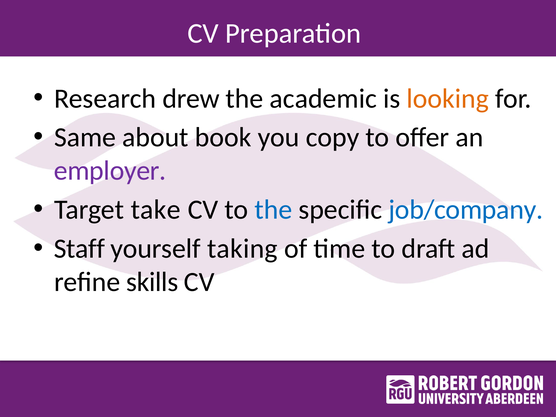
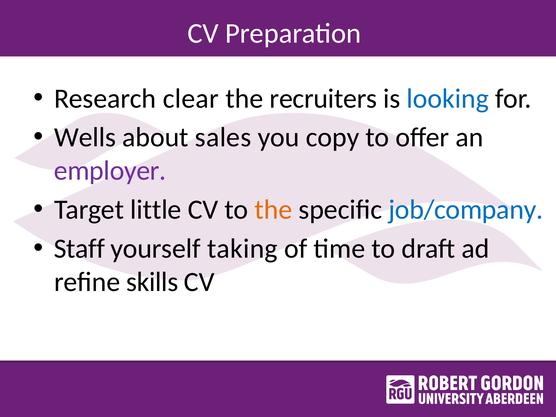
drew: drew -> clear (191, 99)
academic: academic -> recruiters (323, 99)
looking colour: orange -> blue (448, 99)
Same: Same -> Wells (85, 137)
book: book -> sales (223, 137)
take: take -> little (156, 210)
the colour: blue -> orange (273, 210)
